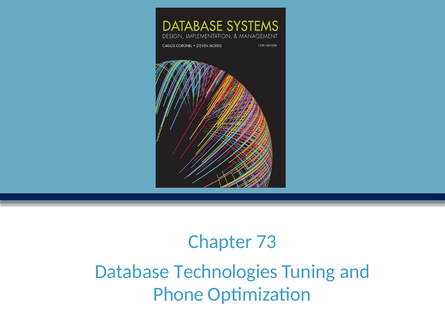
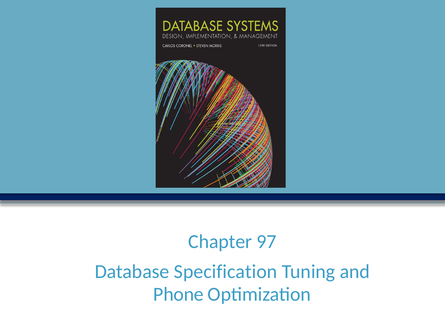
73: 73 -> 97 (267, 241)
Technologies: Technologies -> Specification (226, 271)
